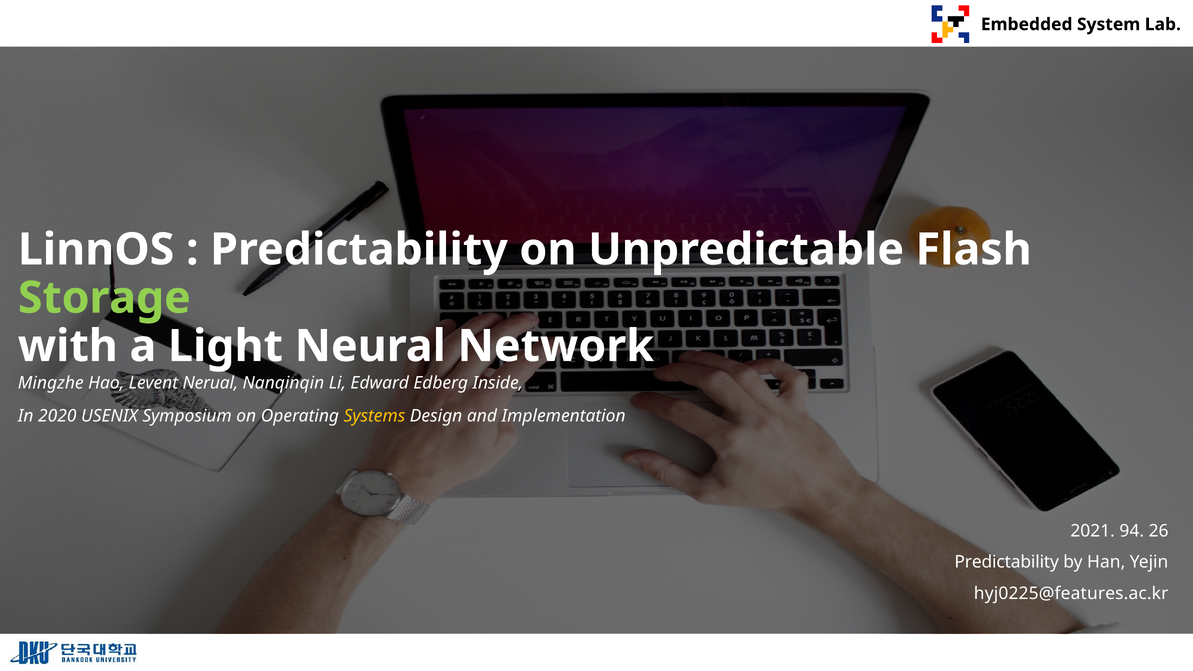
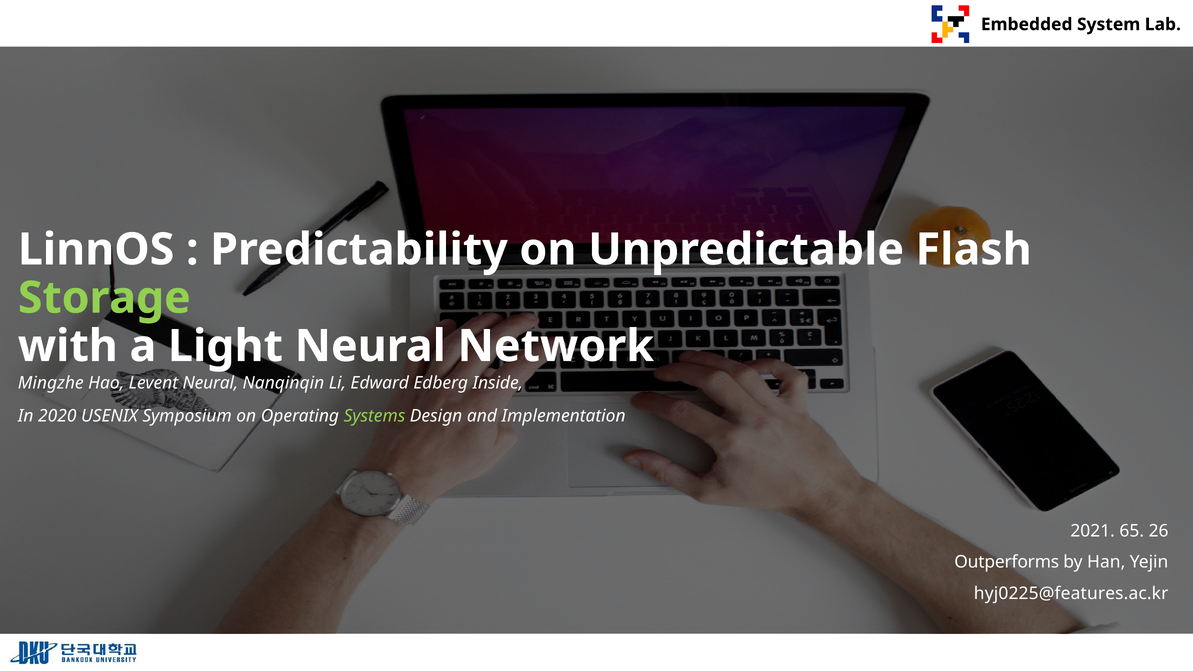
Levent Nerual: Nerual -> Neural (210, 383)
Systems colour: yellow -> light green (374, 416)
94: 94 -> 65 (1132, 531)
Predictability: Predictability -> Outperforms (1007, 562)
